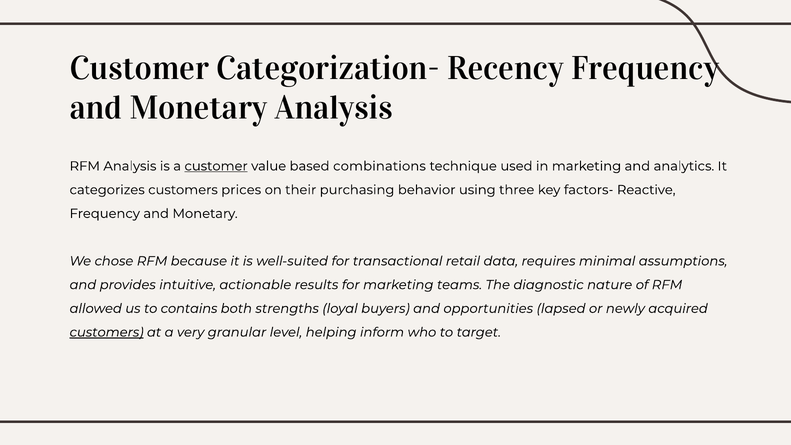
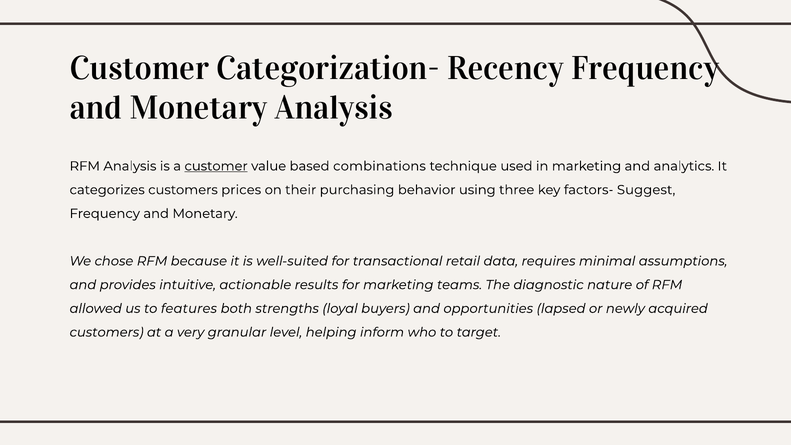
Reactive: Reactive -> Suggest (646, 190)
contains: contains -> features (189, 309)
customers underline: present -> none (107, 332)
